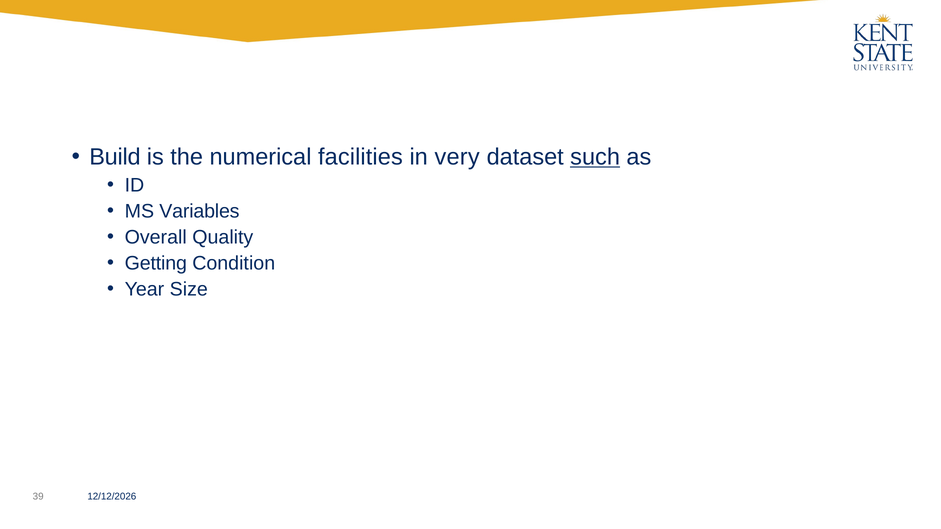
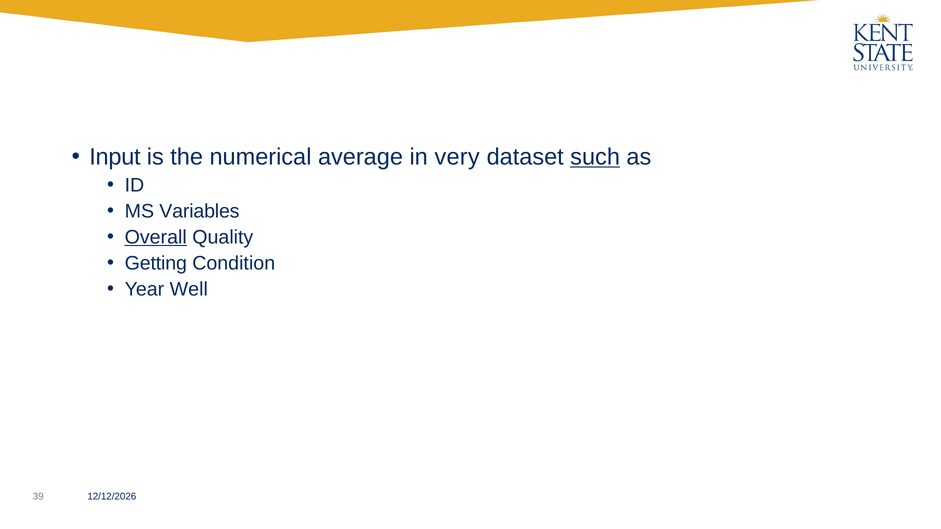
Build: Build -> Input (115, 157)
facilities: facilities -> average (361, 157)
Overall underline: none -> present (156, 237)
Size: Size -> Well (189, 289)
